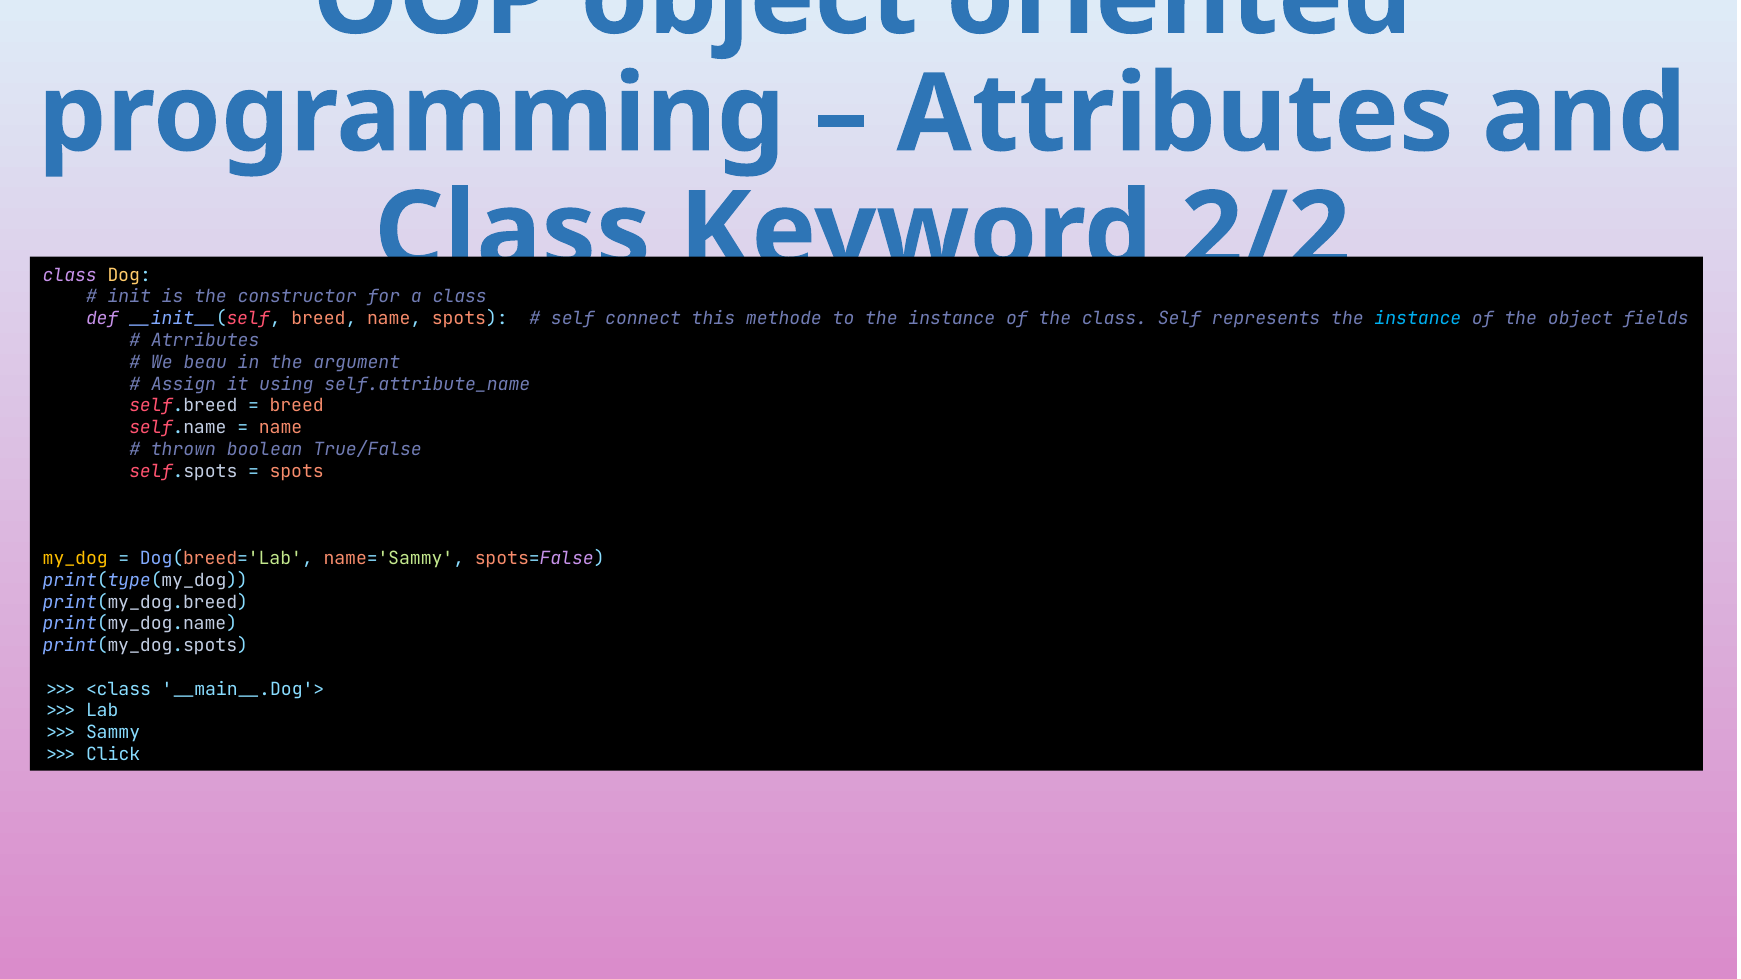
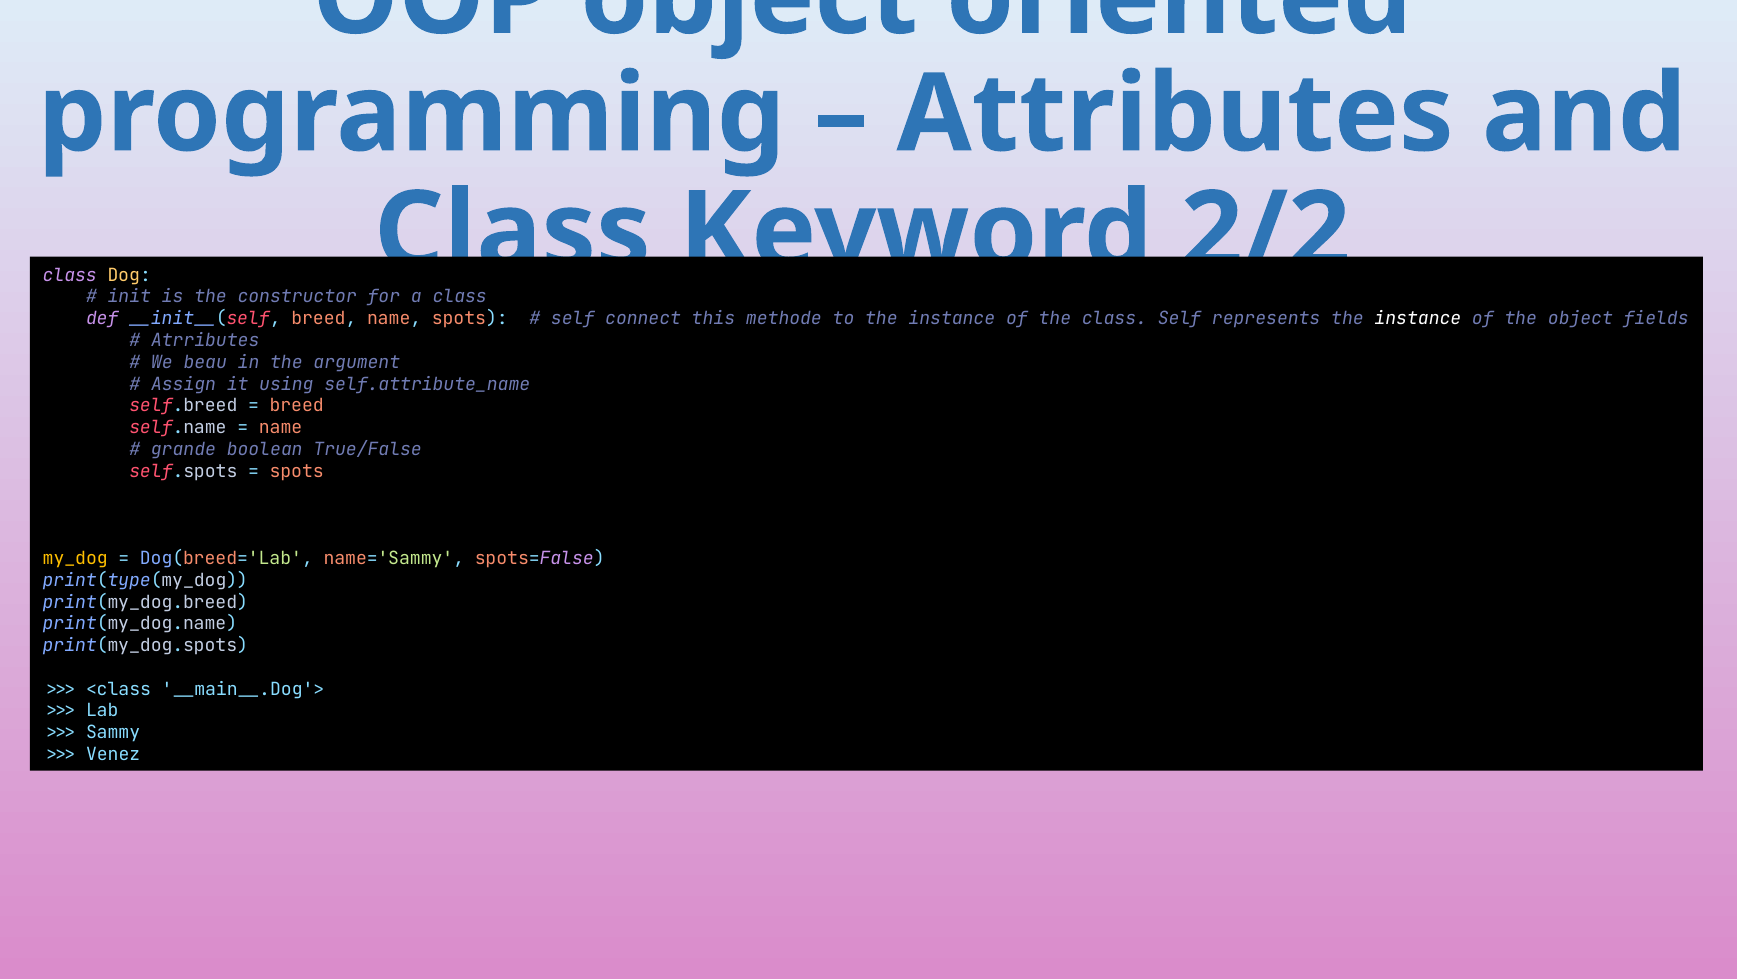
instance colour: light blue -> white (1418, 319)
thrown: thrown -> grande (183, 450)
Click: Click -> Venez (113, 755)
